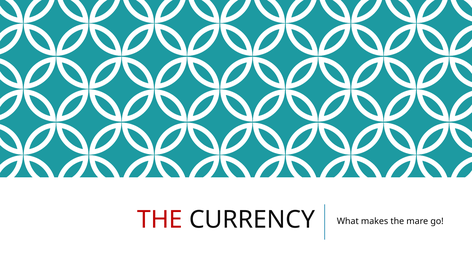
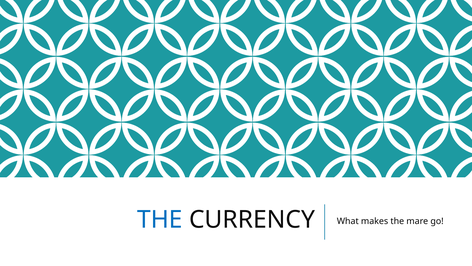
THE colour: red -> blue (160, 219)
